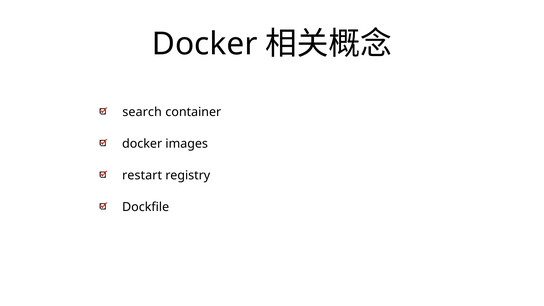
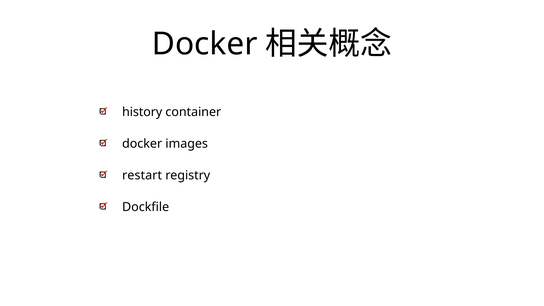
search: search -> history (142, 112)
